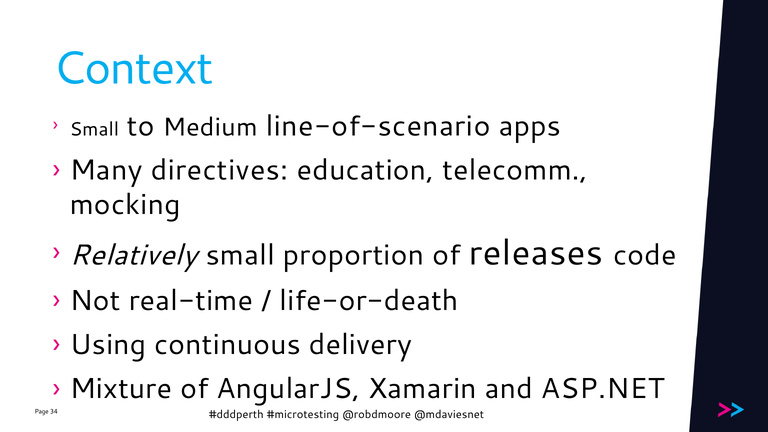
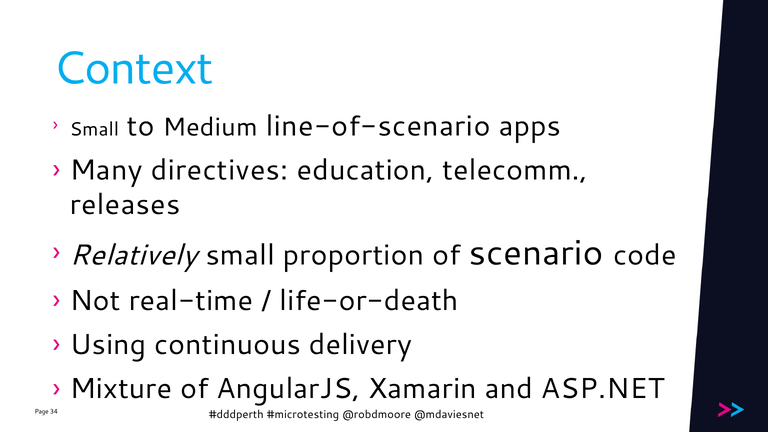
mocking: mocking -> releases (125, 205)
releases: releases -> scenario (536, 253)
